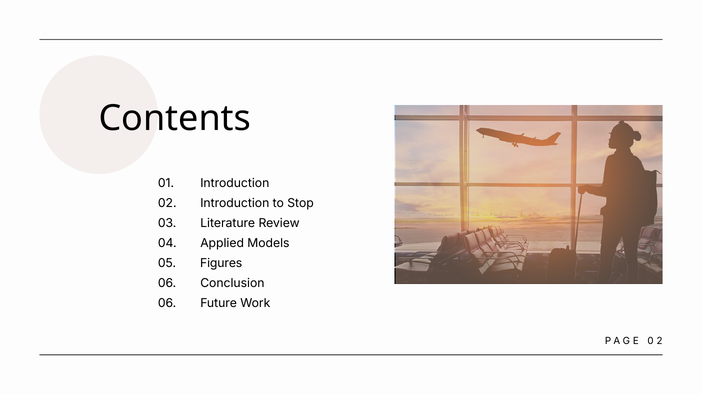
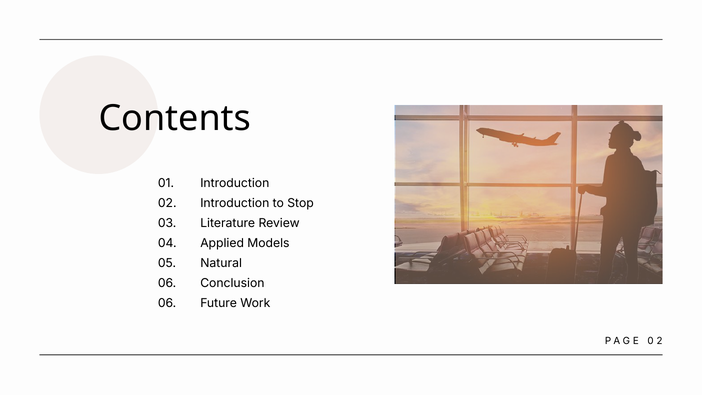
Figures: Figures -> Natural (221, 263)
